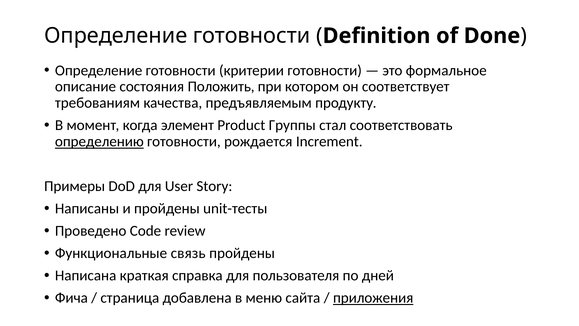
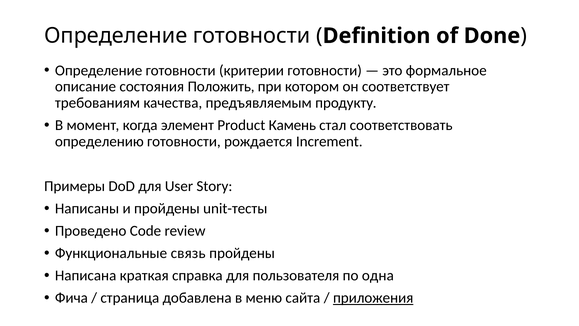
Группы: Группы -> Камень (292, 125)
определению underline: present -> none (99, 141)
дней: дней -> одна (378, 275)
